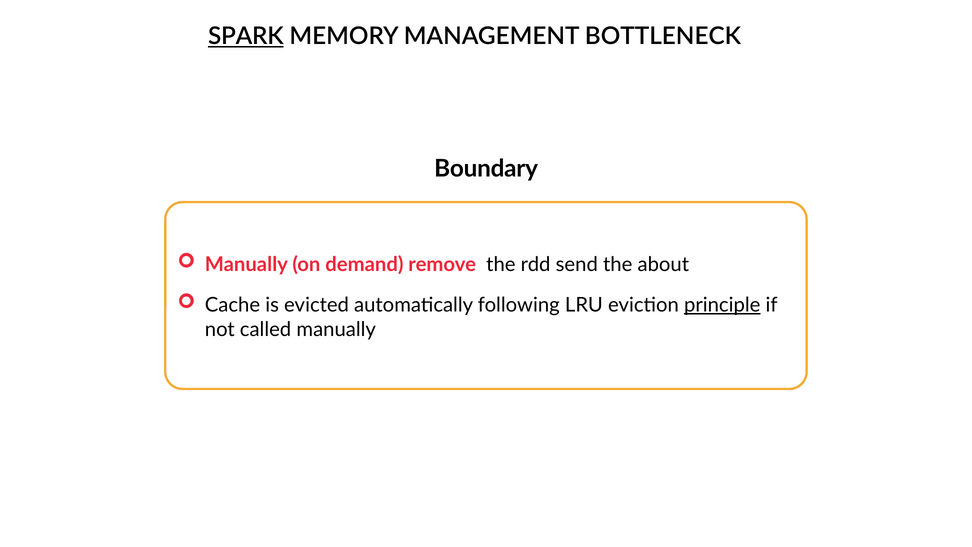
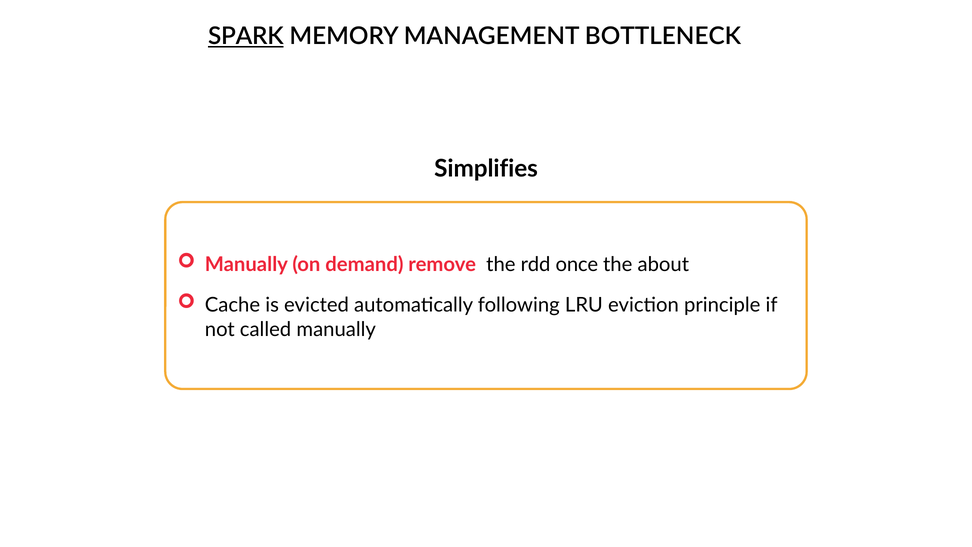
Boundary: Boundary -> Simplifies (486, 169)
send: send -> once (577, 264)
principle underline: present -> none (722, 305)
